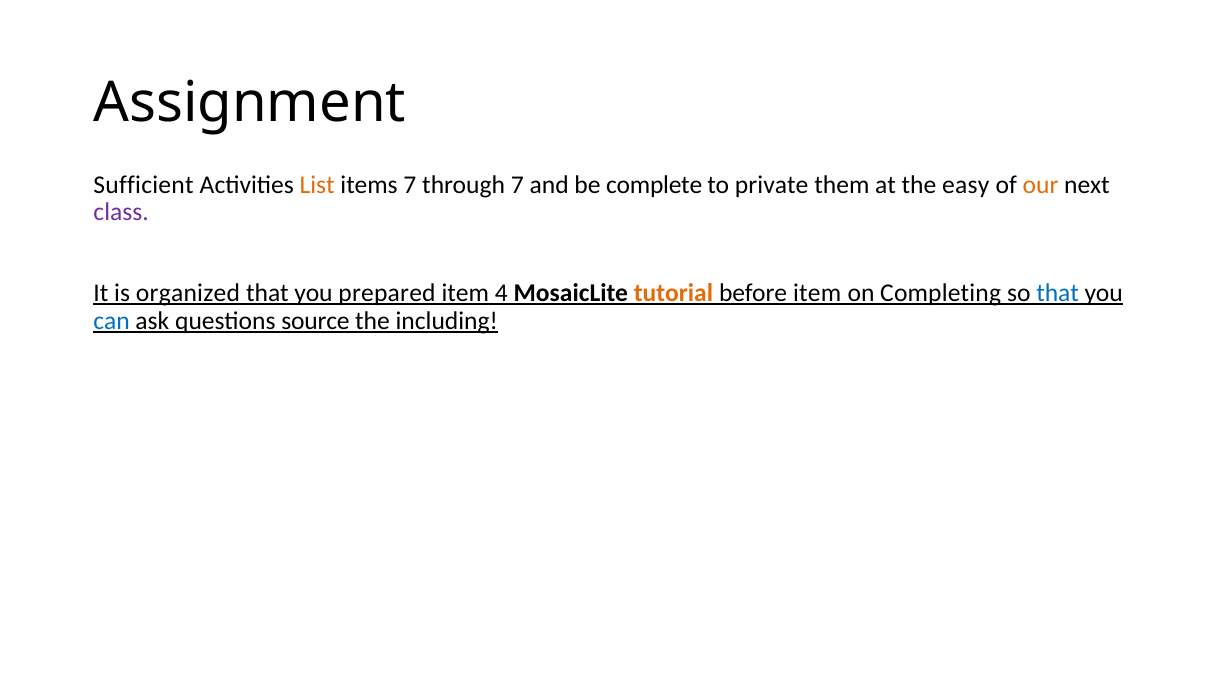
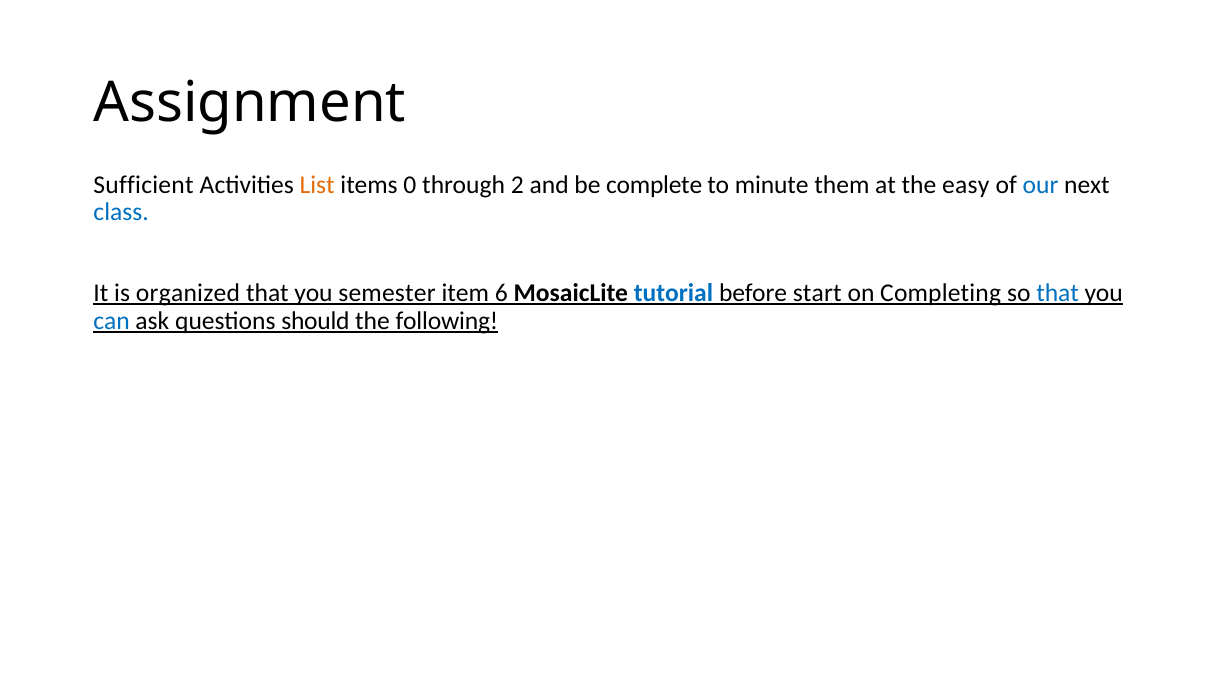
items 7: 7 -> 0 (410, 185)
through 7: 7 -> 2 (517, 185)
private: private -> minute (772, 185)
our colour: orange -> blue (1041, 185)
class colour: purple -> blue (121, 212)
prepared: prepared -> semester (387, 293)
4: 4 -> 6 (501, 293)
tutorial colour: orange -> blue (673, 293)
before item: item -> start (817, 293)
source: source -> should (315, 321)
including: including -> following (447, 321)
